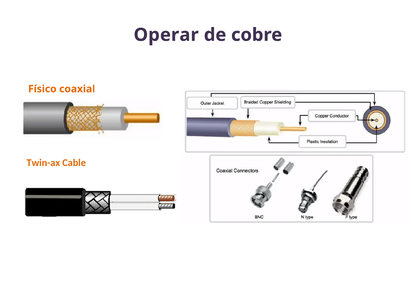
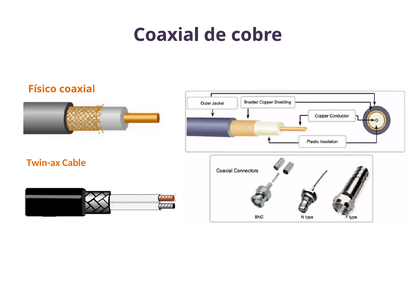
Operar: Operar -> Coaxial (166, 35)
